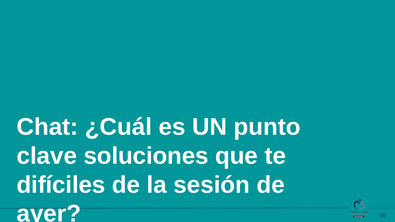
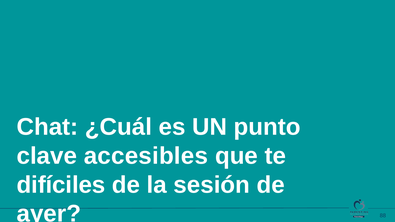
soluciones: soluciones -> accesibles (146, 156)
